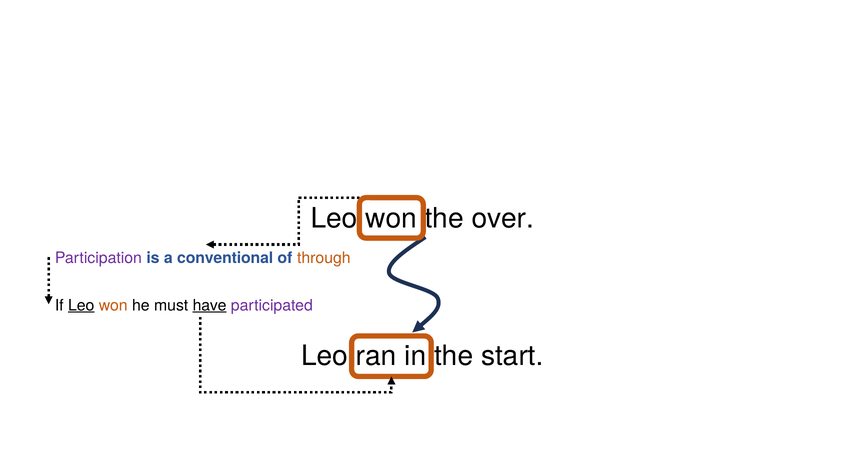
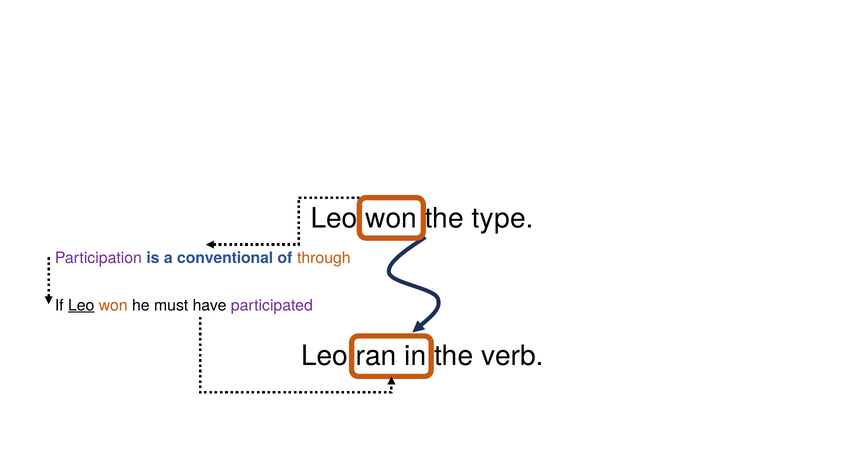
over: over -> type (503, 218)
have underline: present -> none (210, 306)
start: start -> verb (512, 356)
